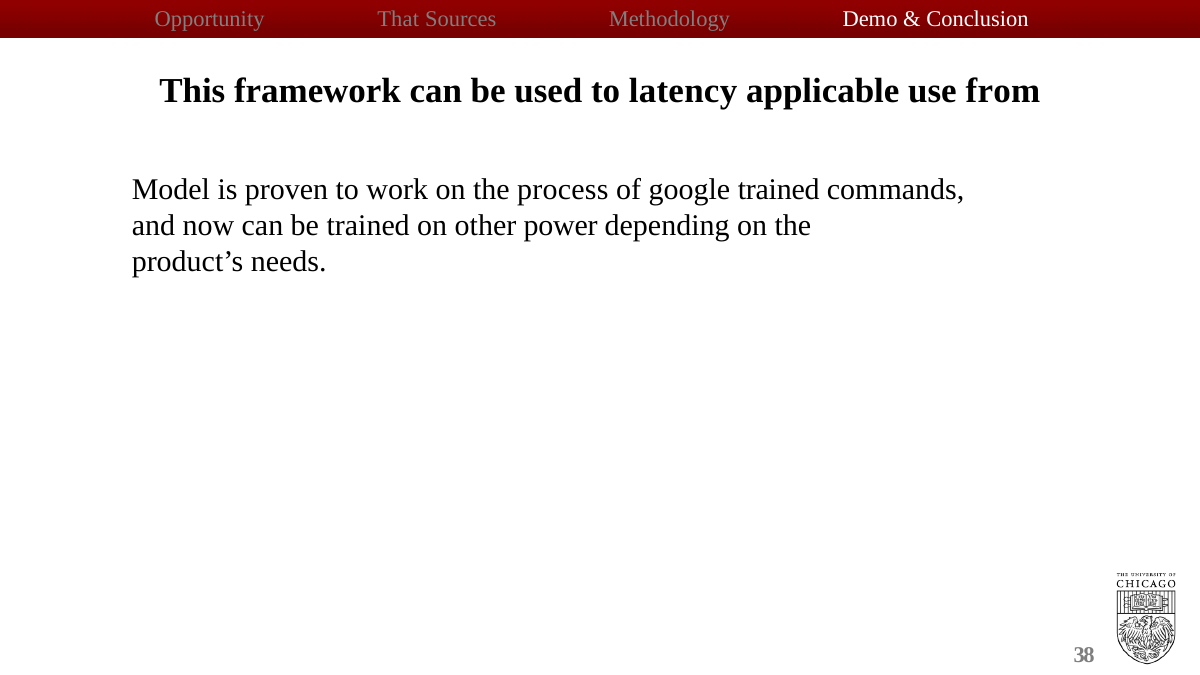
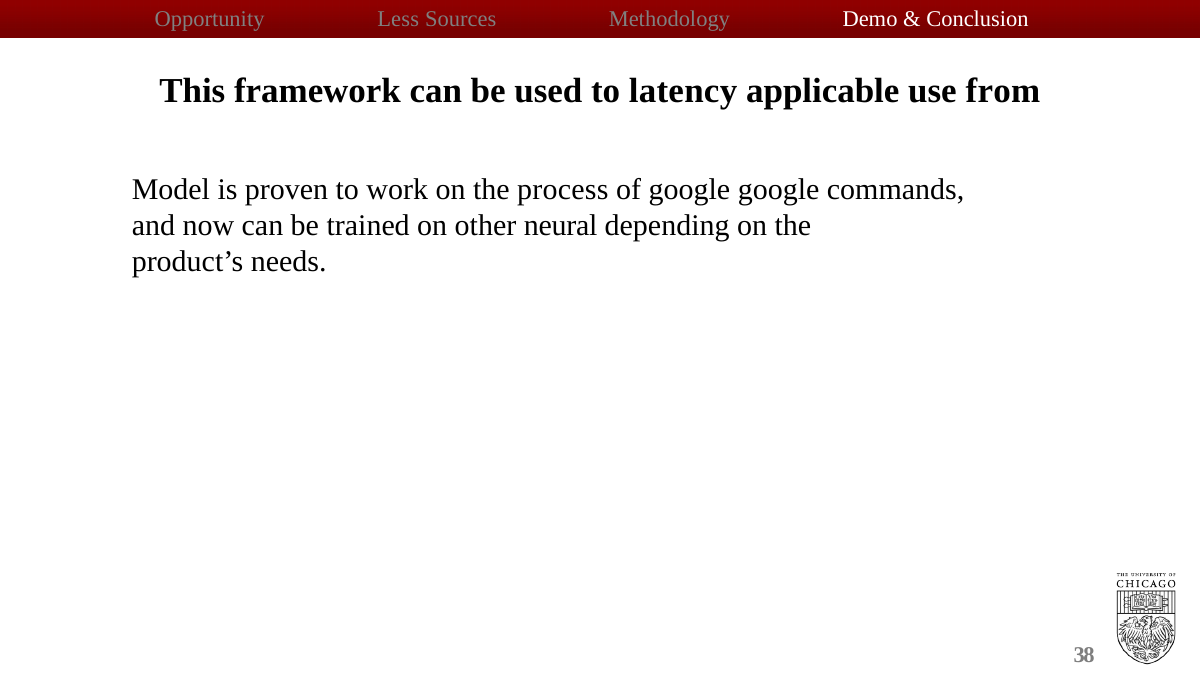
That: That -> Less (398, 19)
google trained: trained -> google (779, 190)
power: power -> neural (561, 226)
